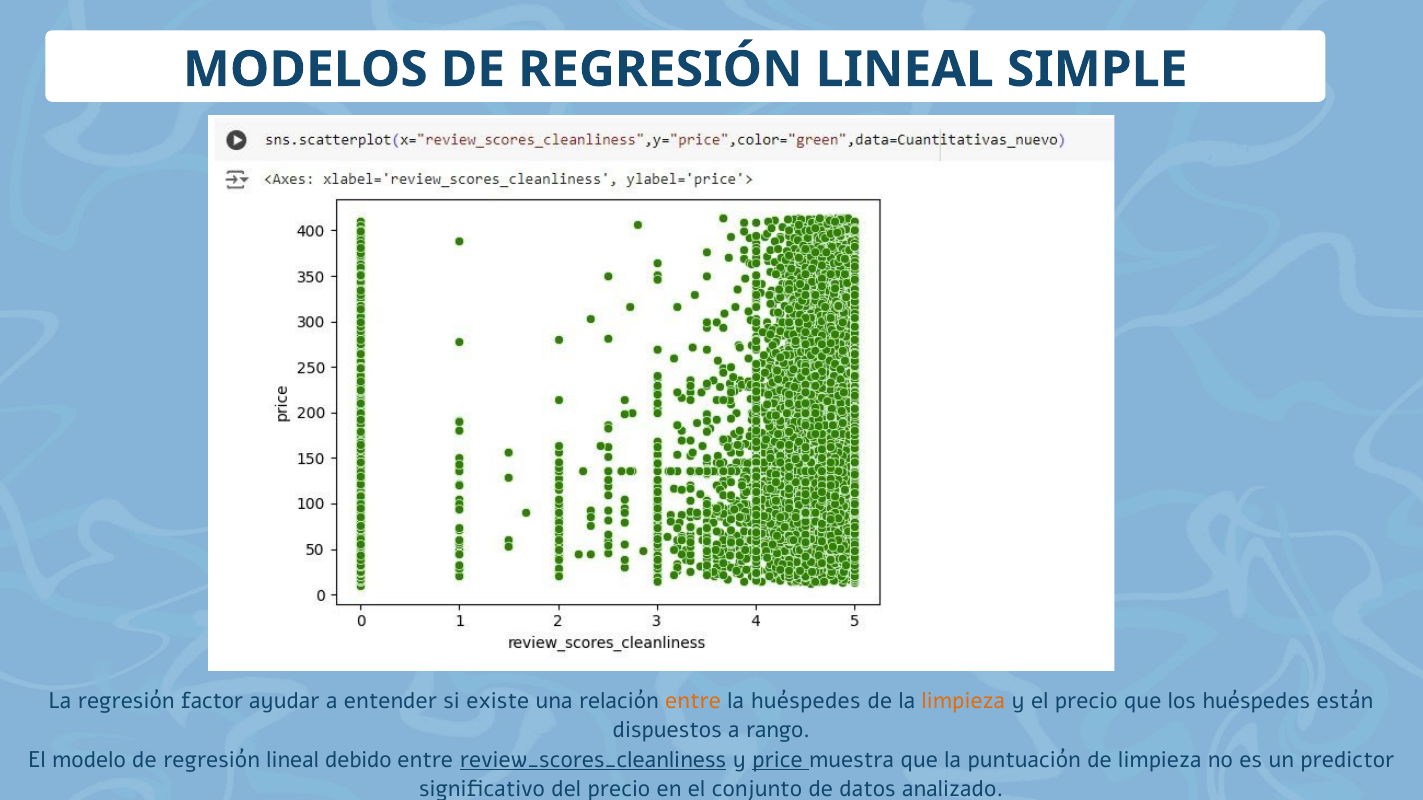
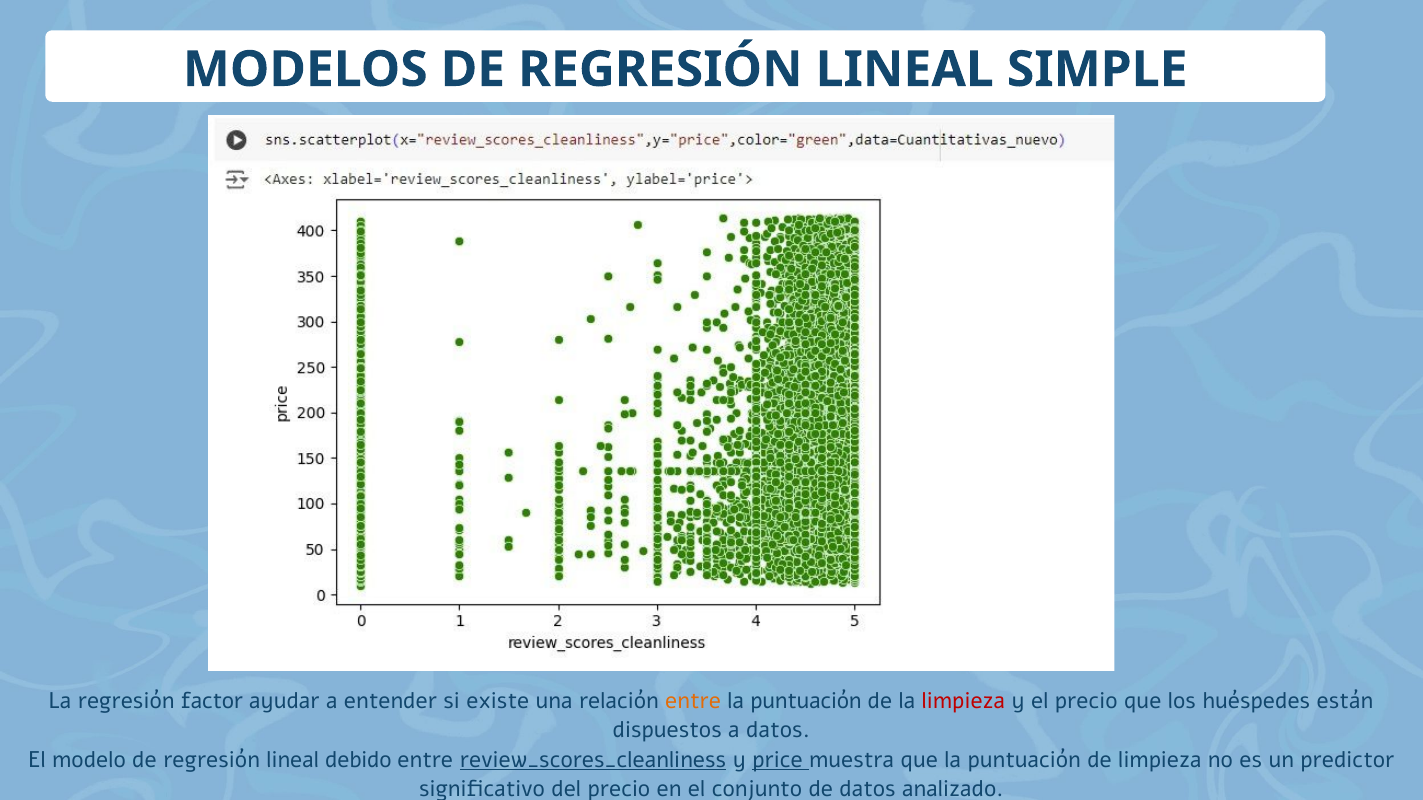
huéspedes: huéspedes -> puntuación (806, 701)
limpieza colour: orange -> red (963, 701)
a rango: rango -> datos (778, 731)
